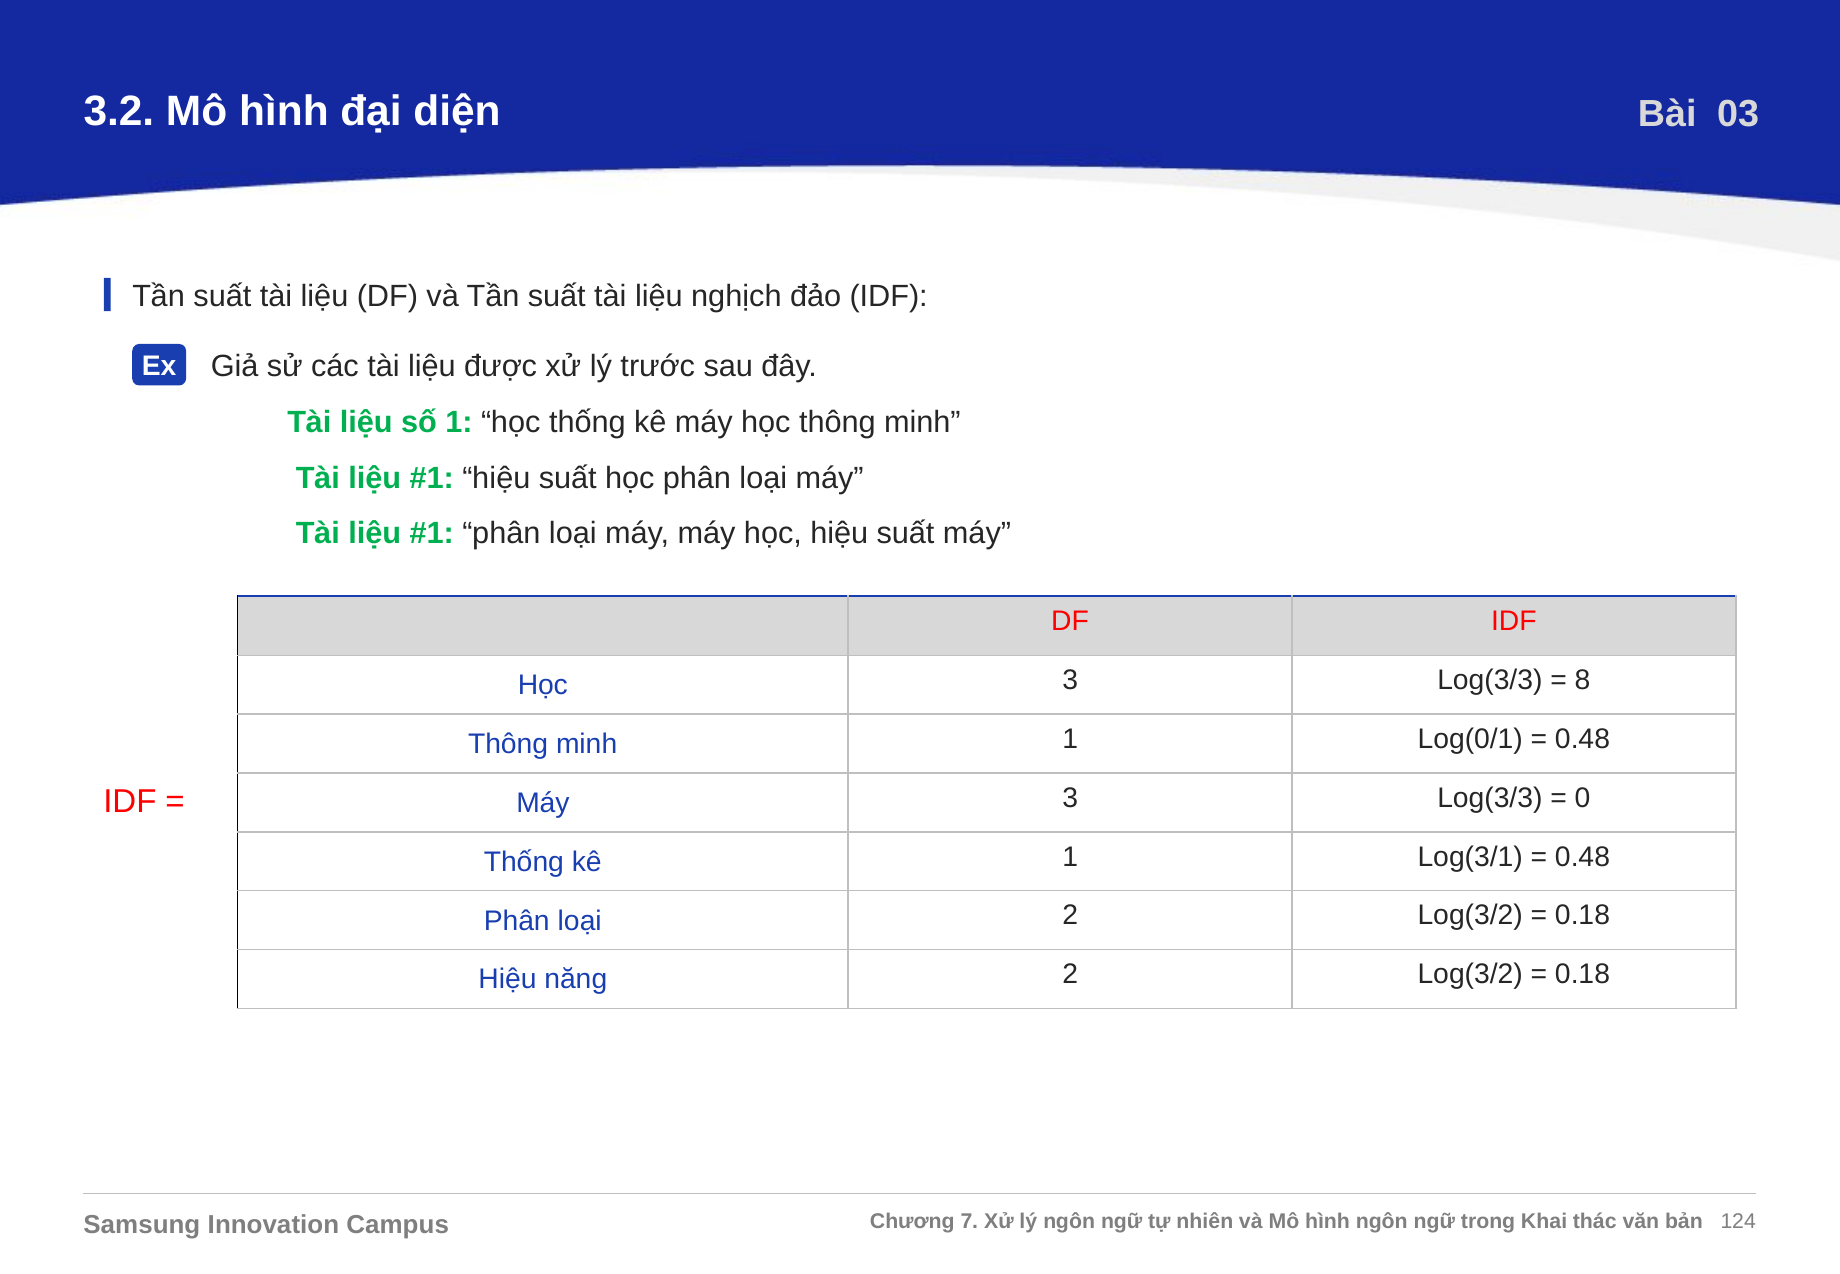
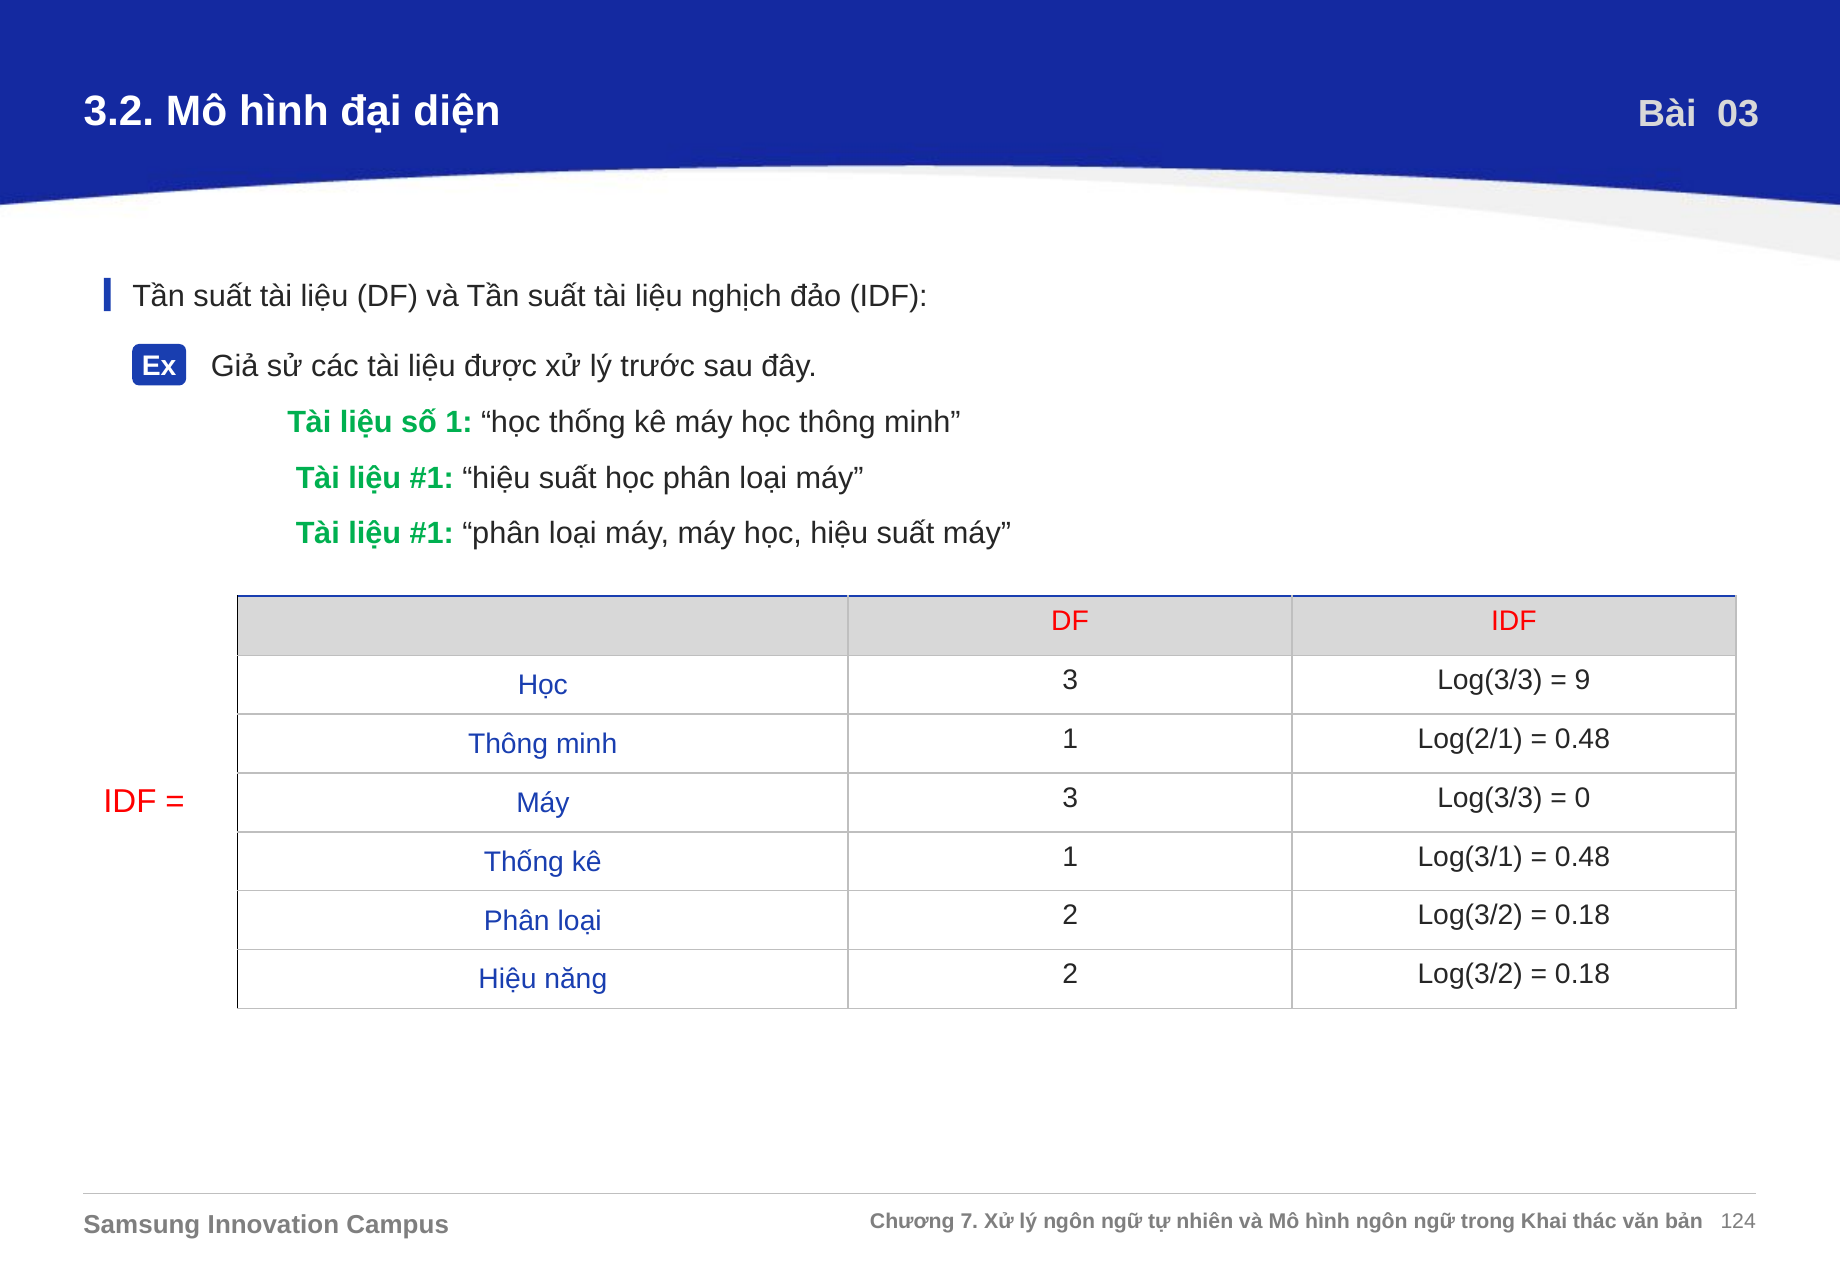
8: 8 -> 9 (1583, 680)
Log(0/1: Log(0/1 -> Log(2/1 (1470, 739)
